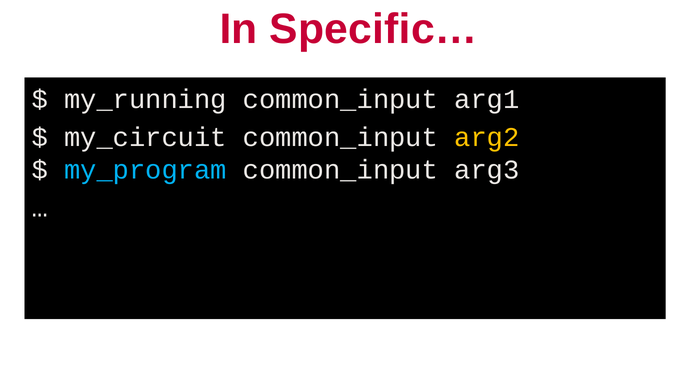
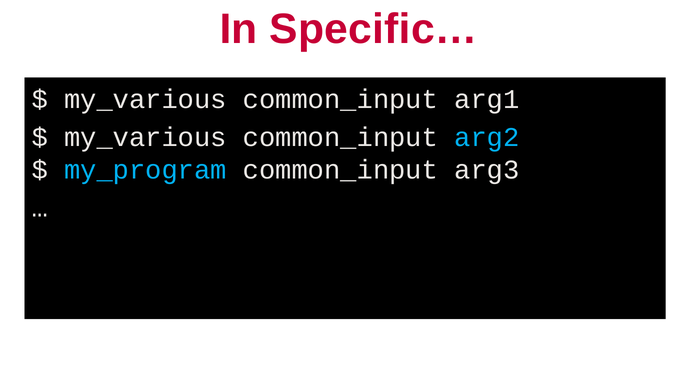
my_running: my_running -> my_various (145, 99)
my_circuit: my_circuit -> my_various (145, 137)
arg2 colour: yellow -> light blue (487, 137)
